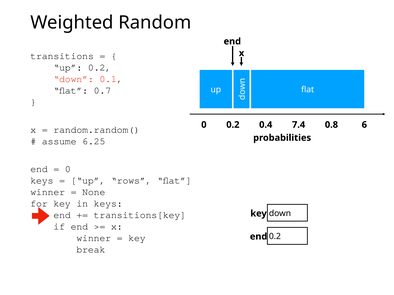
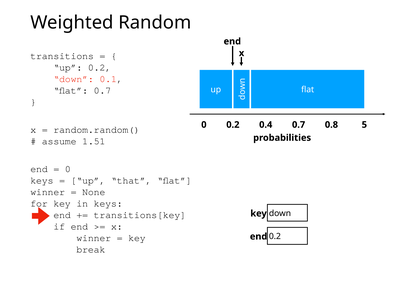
0.4 7.4: 7.4 -> 0.7 (299, 125)
6: 6 -> 5 (364, 125)
6.25: 6.25 -> 1.51 (94, 141)
rows: rows -> that (131, 181)
